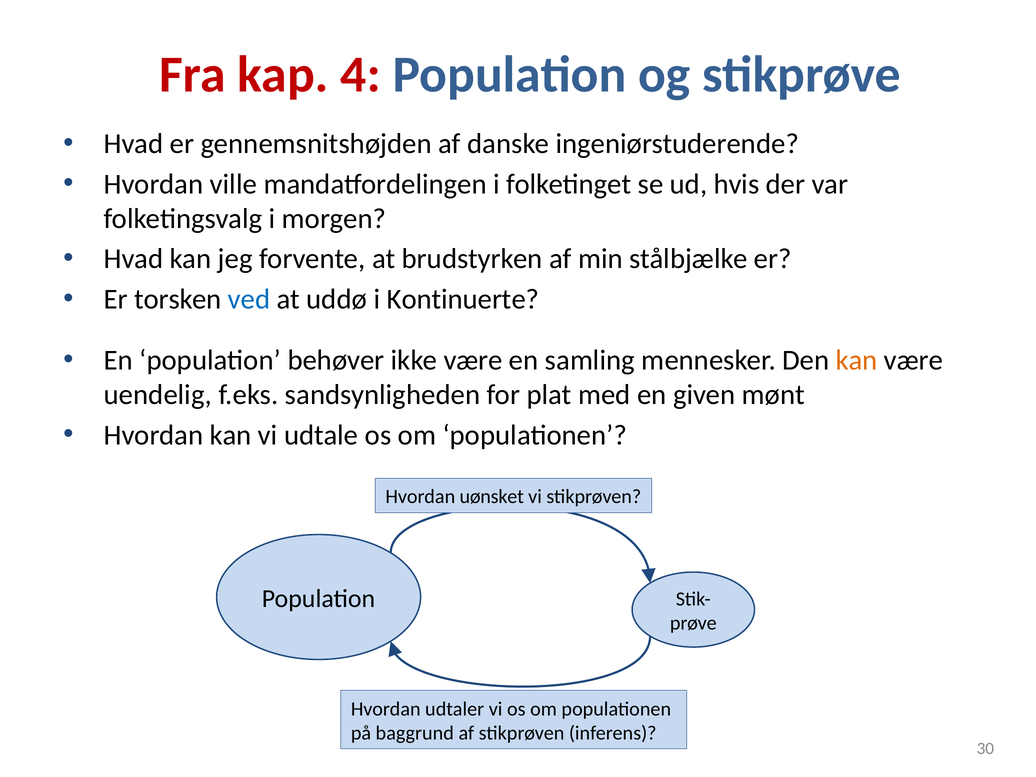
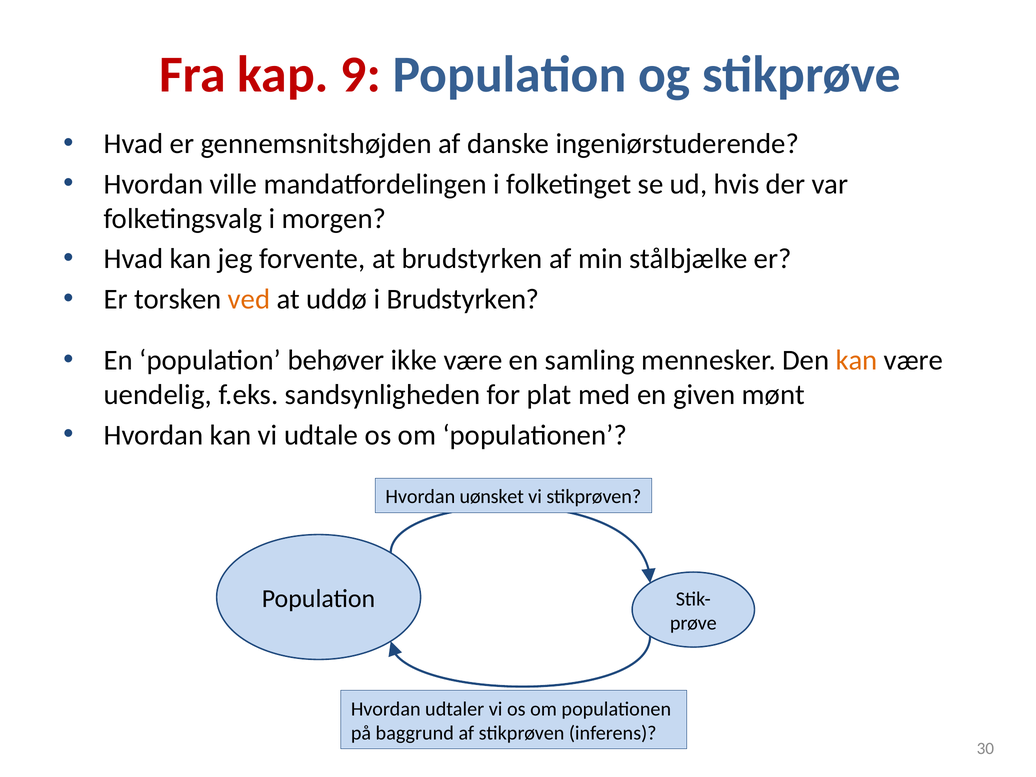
4: 4 -> 9 (361, 75)
ved colour: blue -> orange (249, 299)
i Kontinuerte: Kontinuerte -> Brudstyrken (463, 299)
